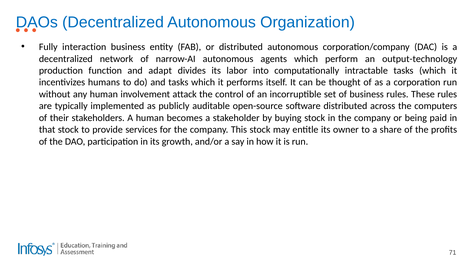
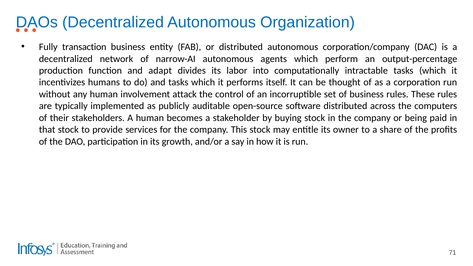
interaction: interaction -> transaction (84, 47)
output-technology: output-technology -> output-percentage (420, 59)
